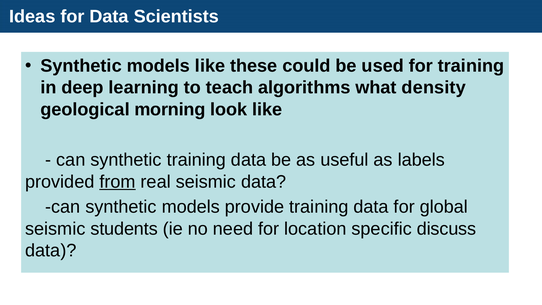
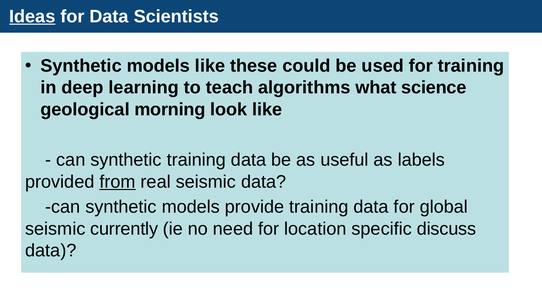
Ideas underline: none -> present (32, 16)
density: density -> science (434, 88)
students: students -> currently (124, 229)
